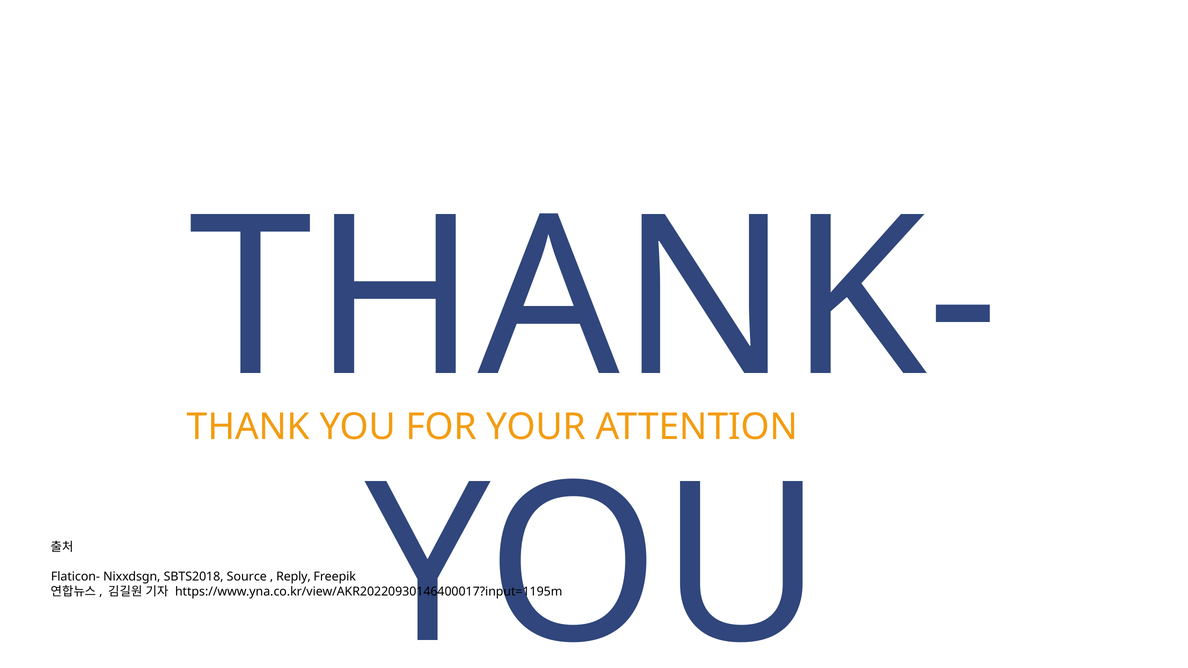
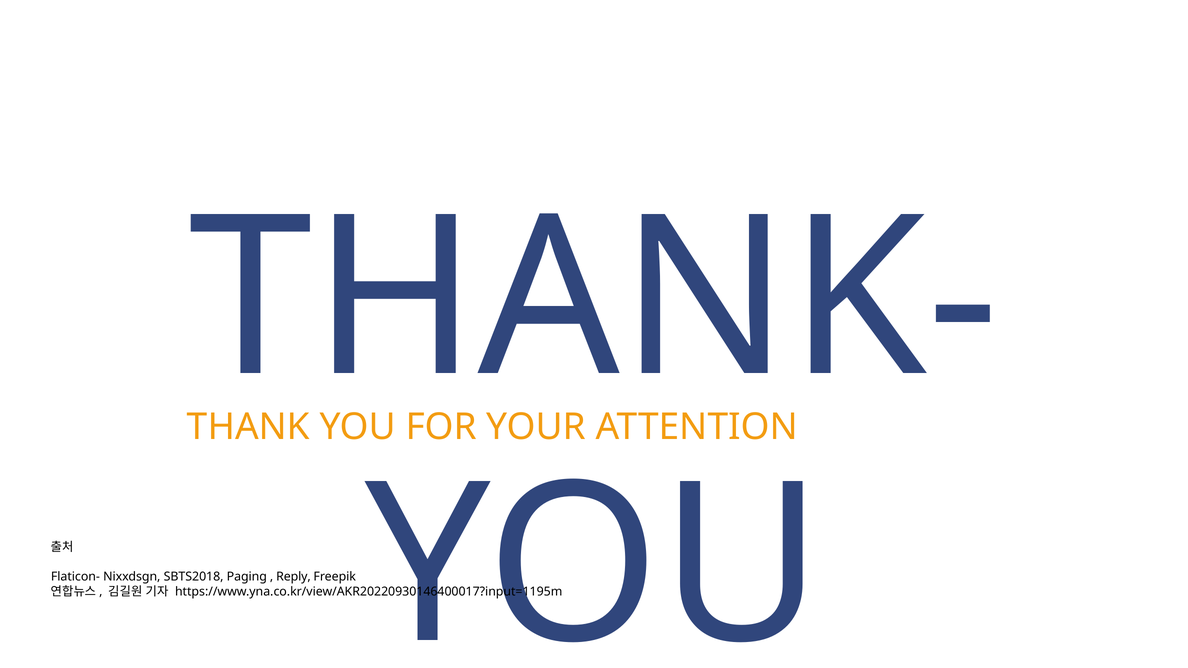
Source: Source -> Paging (247, 577)
